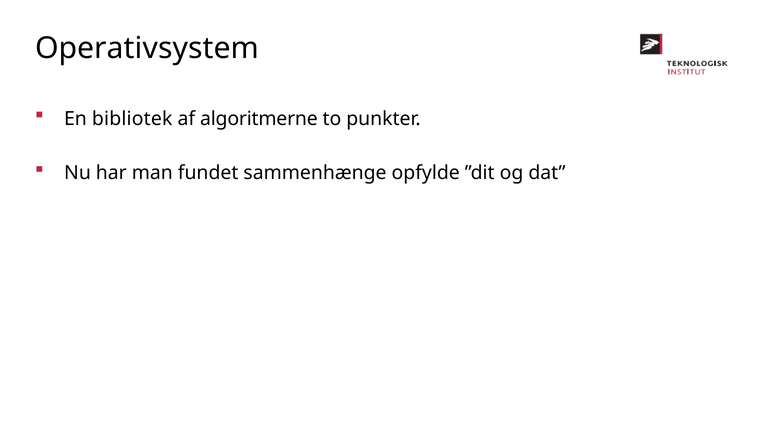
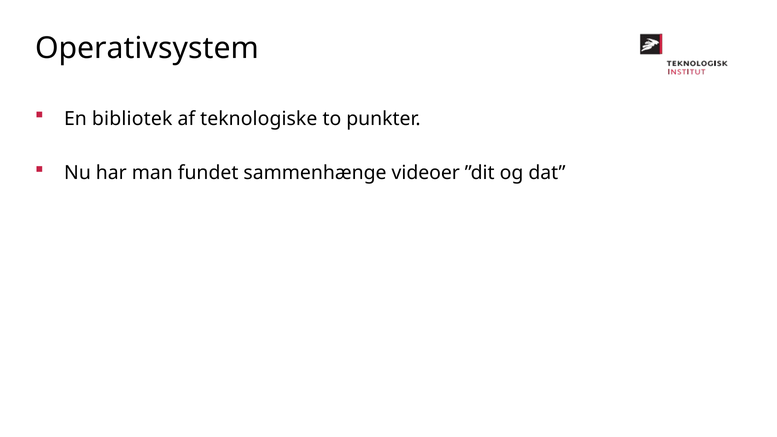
algoritmerne: algoritmerne -> teknologiske (259, 119)
opfylde: opfylde -> videoer (426, 173)
